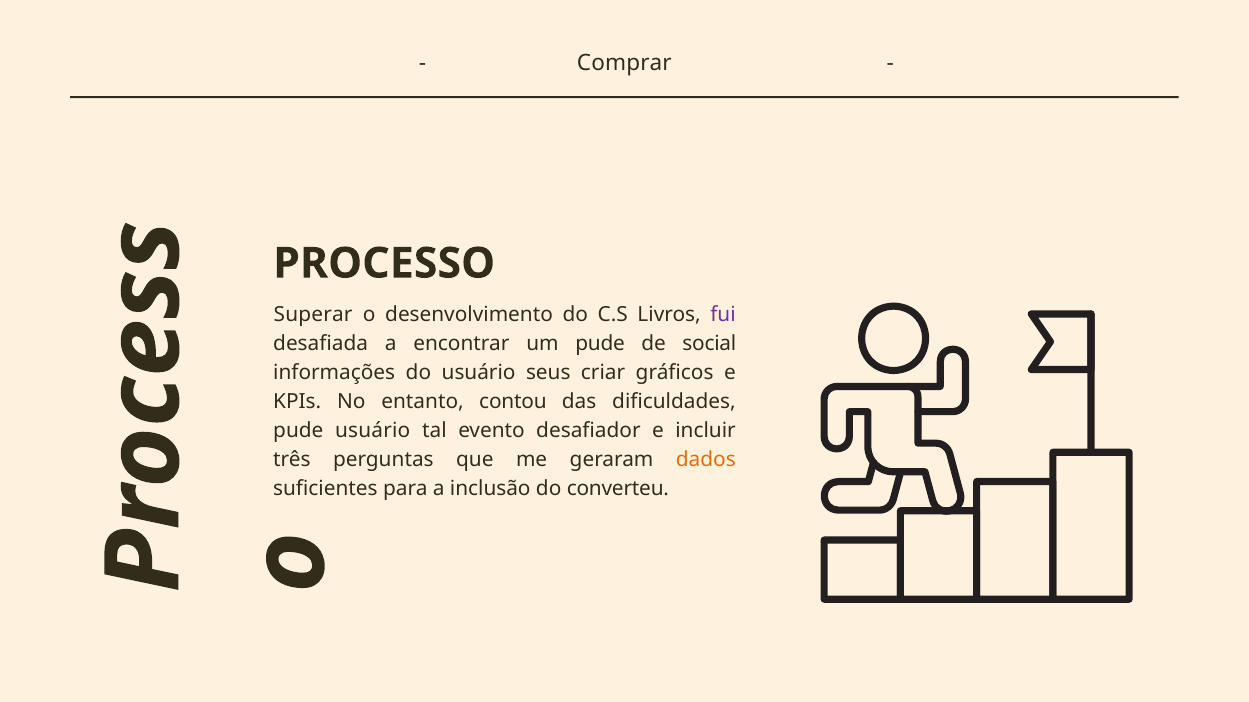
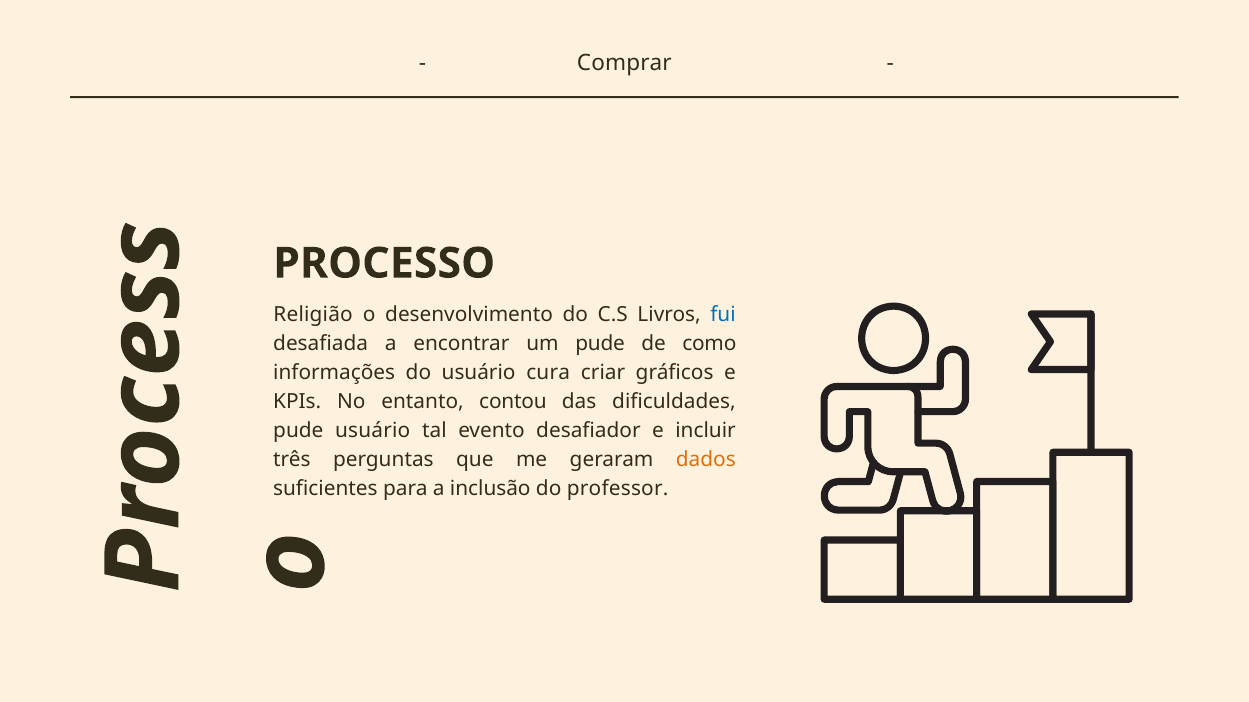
Superar: Superar -> Religião (313, 315)
fui colour: purple -> blue (723, 315)
social: social -> como (709, 344)
seus: seus -> cura (548, 373)
converteu: converteu -> professor (618, 489)
